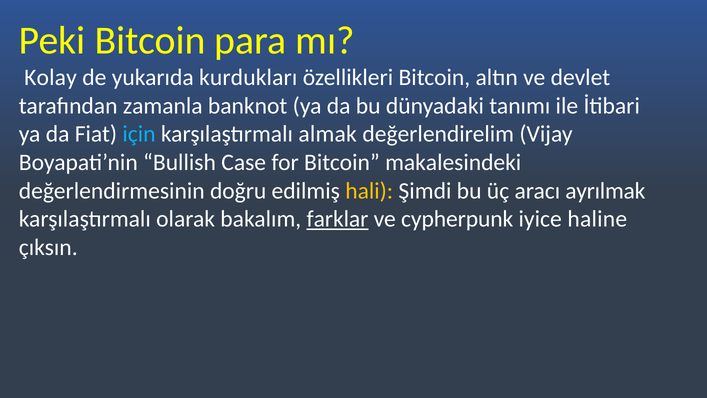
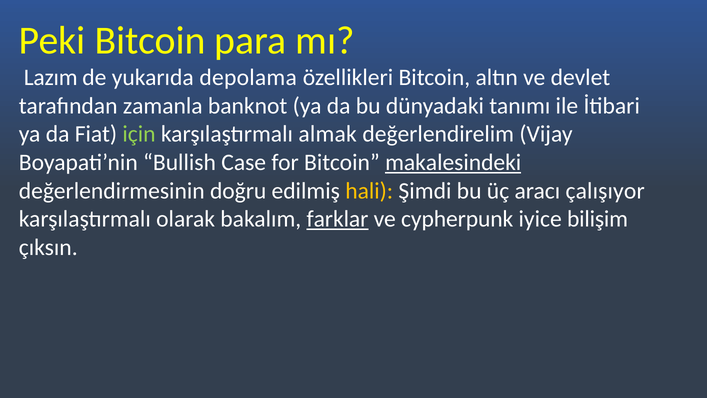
Kolay: Kolay -> Lazım (51, 78)
kurdukları: kurdukları -> depolama (248, 78)
için colour: light blue -> light green (139, 134)
makalesindeki underline: none -> present (453, 162)
ayrılmak: ayrılmak -> çalışıyor (605, 191)
haline: haline -> bilişim (598, 219)
